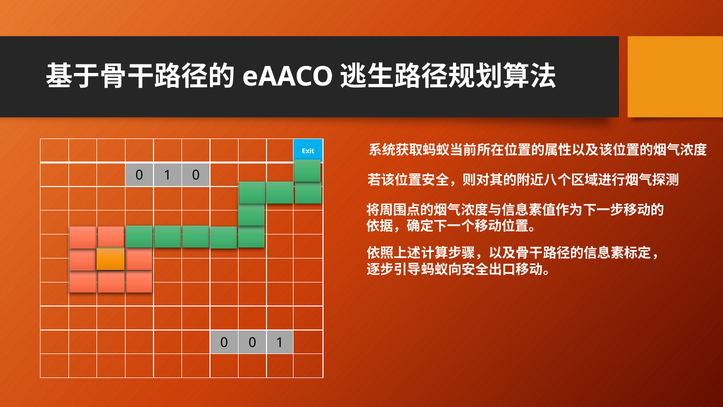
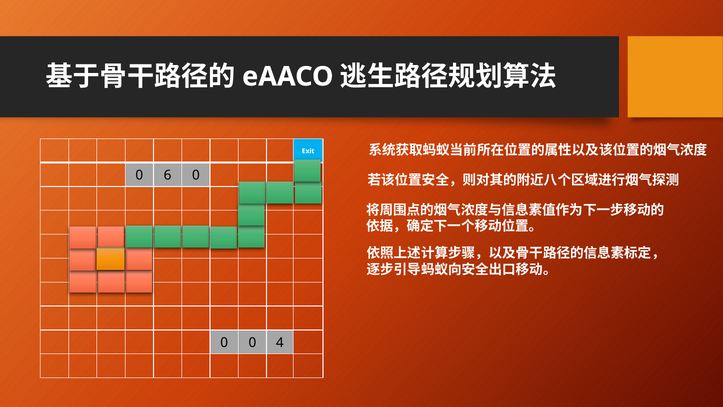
1: 1 -> 6 (168, 175)
0 0 1: 1 -> 4 (280, 342)
